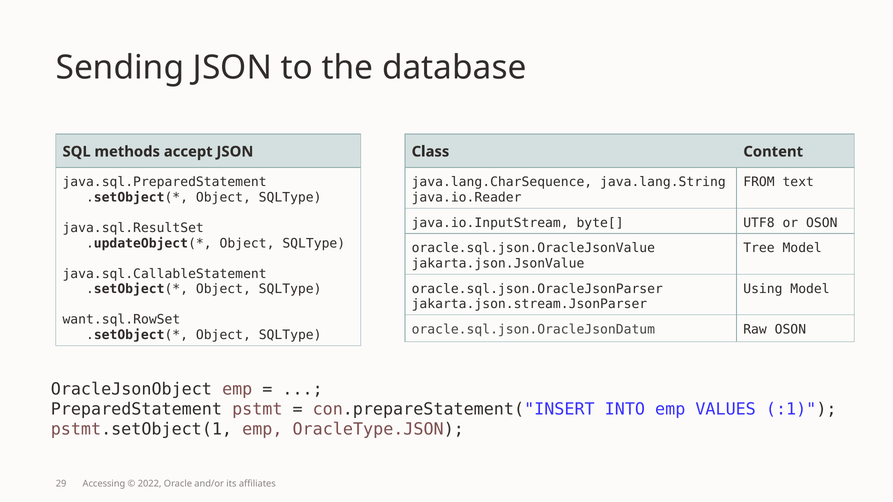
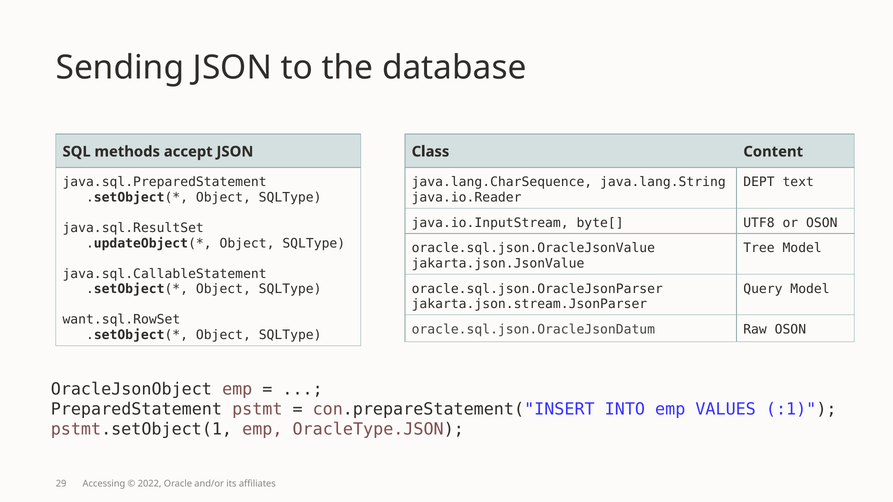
FROM: FROM -> DEPT (759, 182)
Using: Using -> Query (763, 289)
